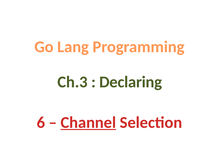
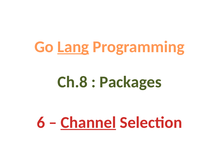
Lang underline: none -> present (73, 47)
Ch.3: Ch.3 -> Ch.8 (72, 82)
Declaring: Declaring -> Packages (131, 82)
